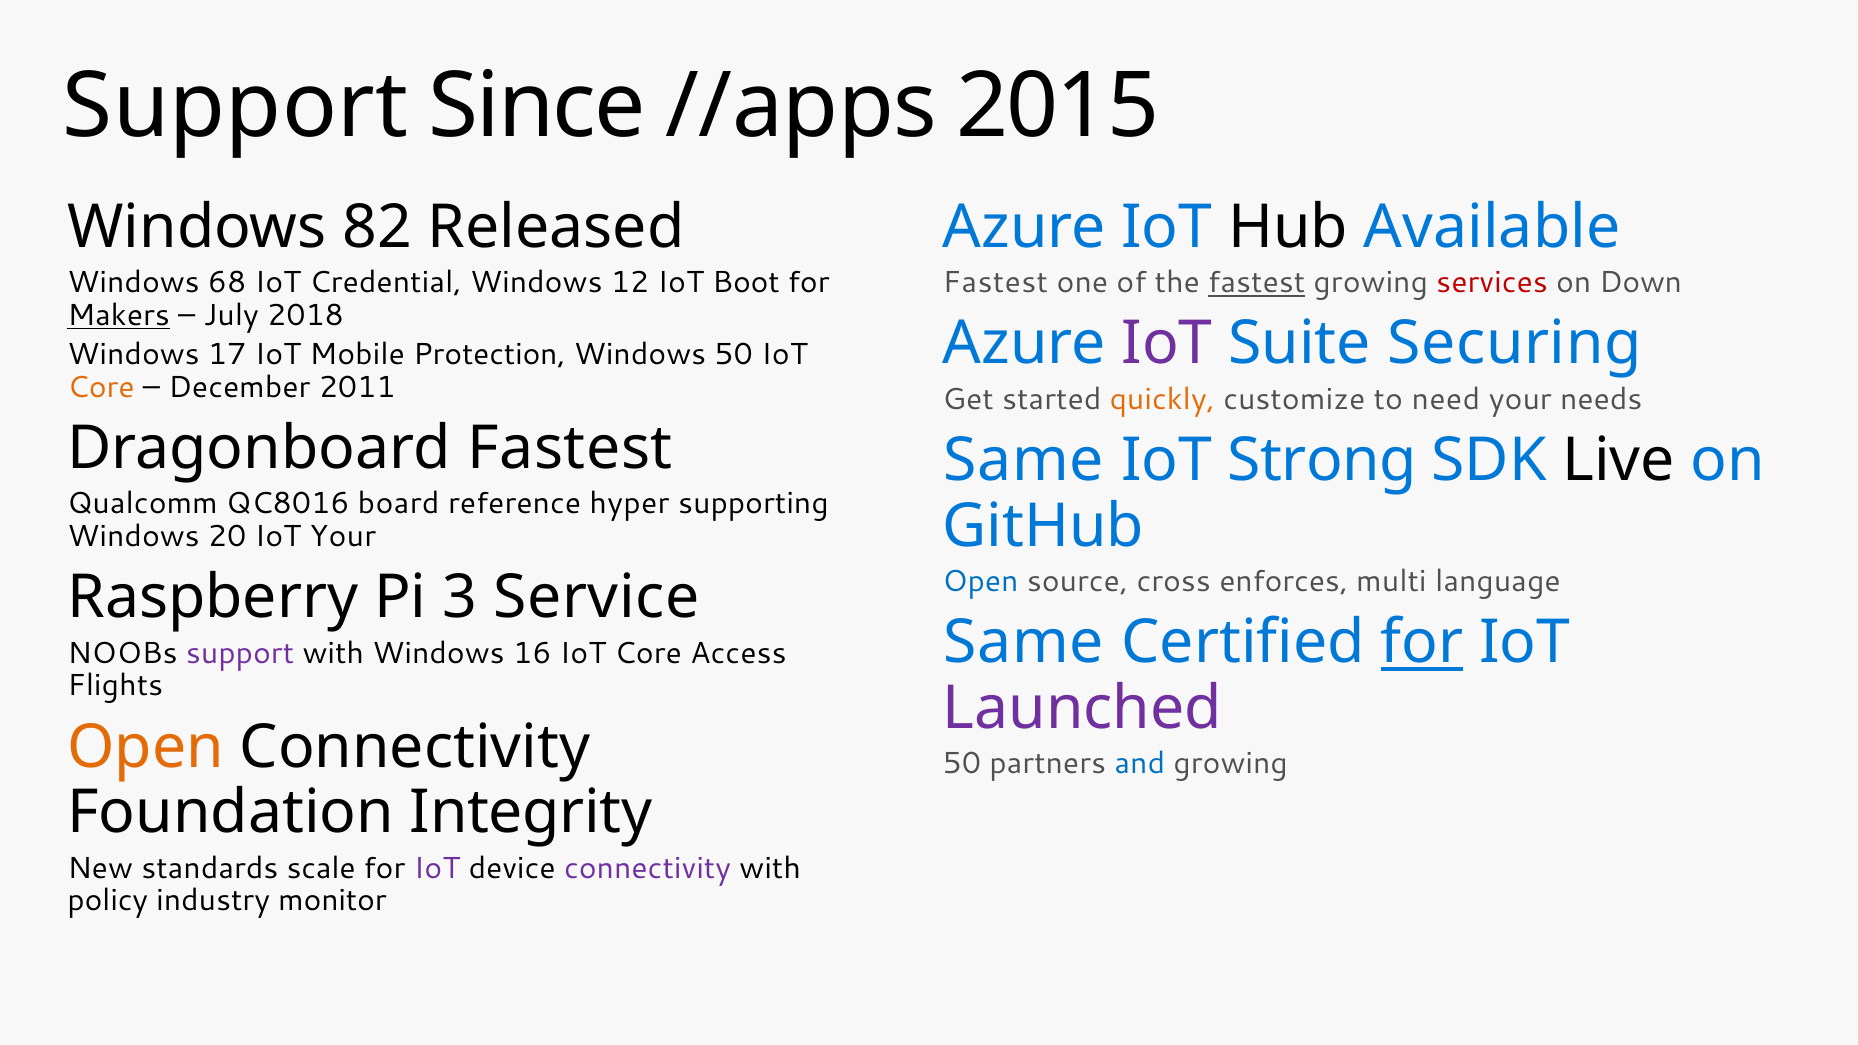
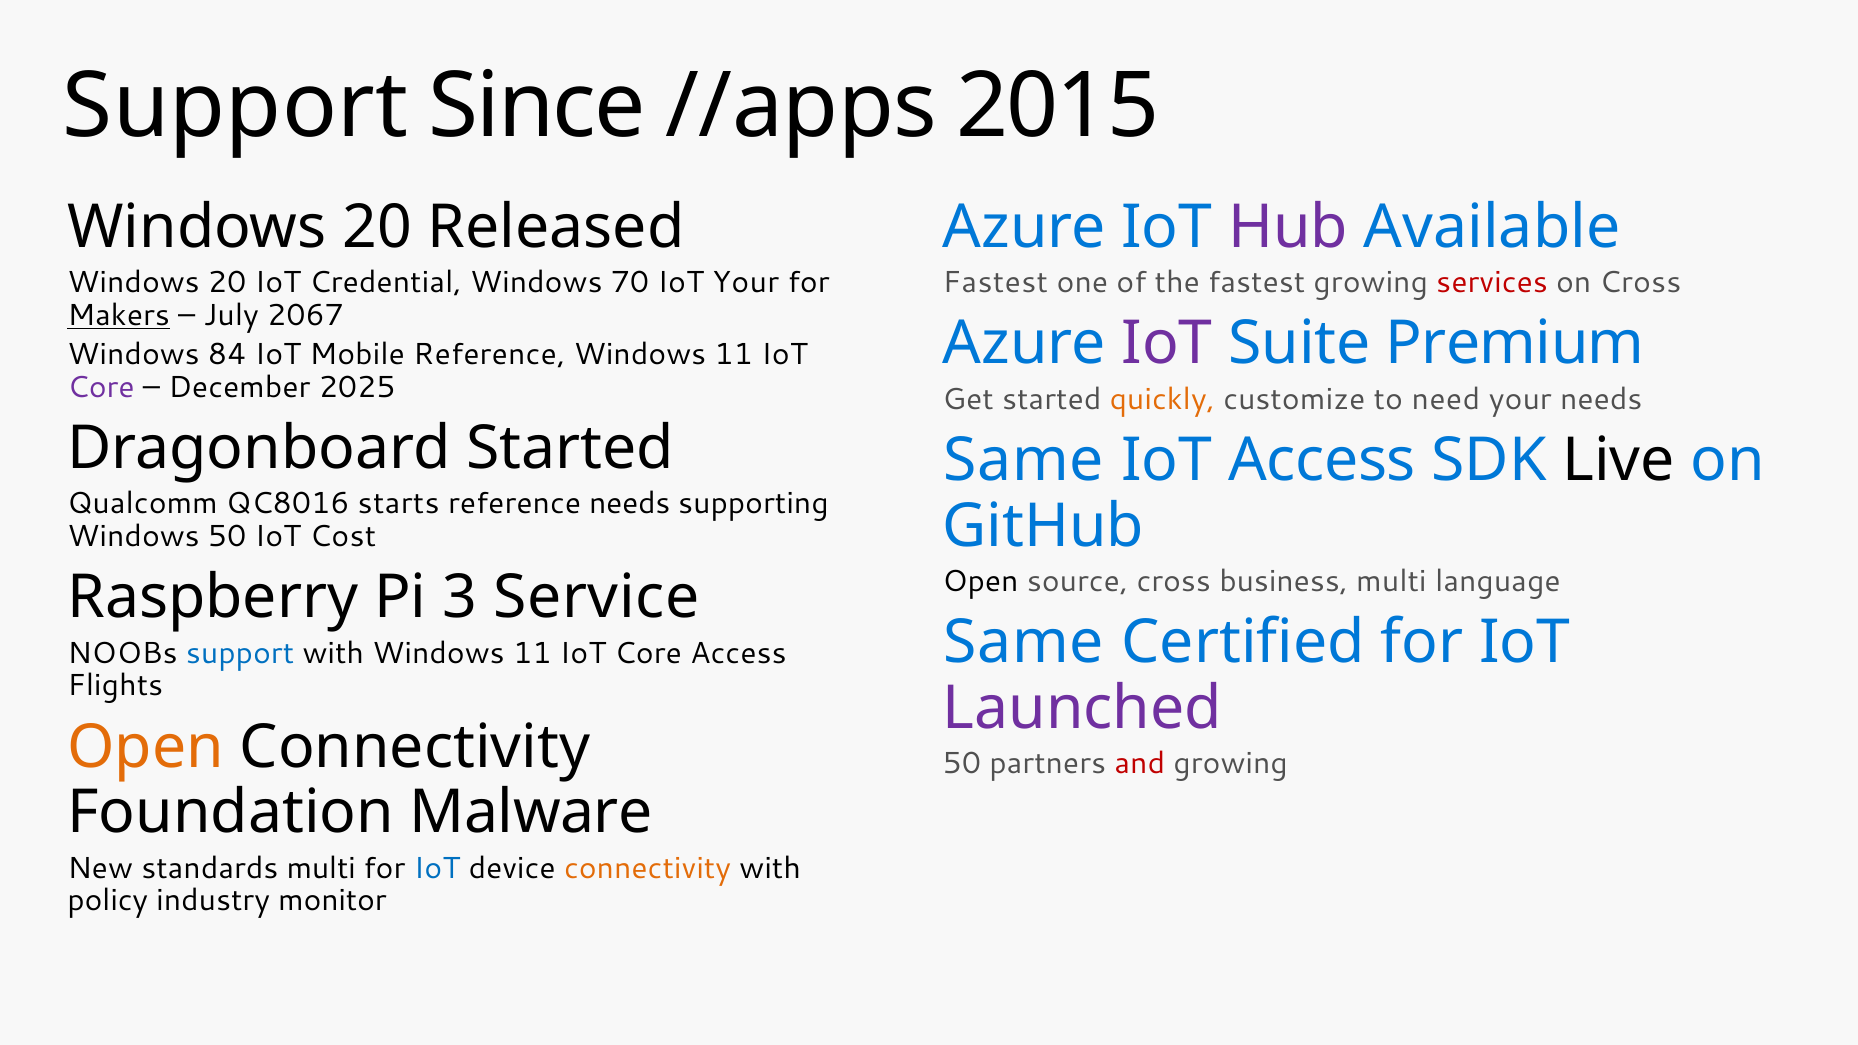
82: 82 -> 20 (377, 227)
Hub colour: black -> purple (1288, 227)
fastest underline: present -> none (1257, 283)
on Down: Down -> Cross (1640, 283)
68: 68 -> 20 (227, 283)
12: 12 -> 70 (630, 283)
IoT Boot: Boot -> Your (746, 283)
2018: 2018 -> 2067 (306, 315)
Securing: Securing -> Premium (1515, 344)
17: 17 -> 84 (227, 354)
Mobile Protection: Protection -> Reference (489, 354)
50: 50 -> 11 (734, 354)
Core colour: orange -> purple (101, 387)
2011: 2011 -> 2025 (357, 387)
Dragonboard Fastest: Fastest -> Started (570, 448)
IoT Strong: Strong -> Access (1322, 460)
board: board -> starts (399, 504)
reference hyper: hyper -> needs (630, 504)
Windows 20: 20 -> 50 (227, 536)
IoT Your: Your -> Cost (343, 536)
Open colour: blue -> black (981, 581)
enforces: enforces -> business (1284, 581)
for underline: present -> none (1422, 643)
support colour: purple -> blue (240, 653)
with Windows 16: 16 -> 11 (532, 653)
and colour: blue -> red (1140, 764)
Integrity: Integrity -> Malware (531, 813)
standards scale: scale -> multi (321, 868)
IoT colour: purple -> blue (437, 868)
connectivity colour: purple -> orange (648, 868)
